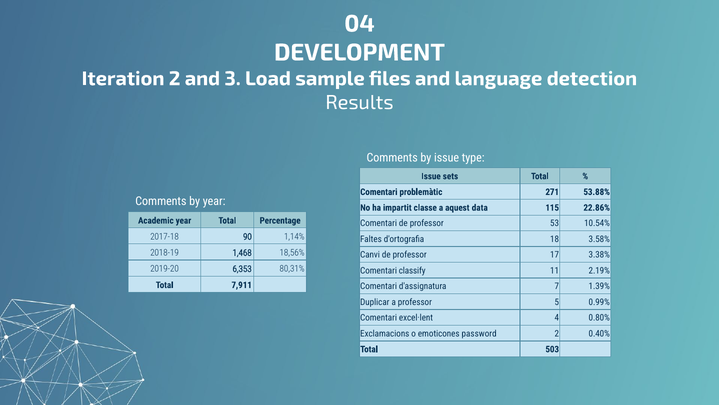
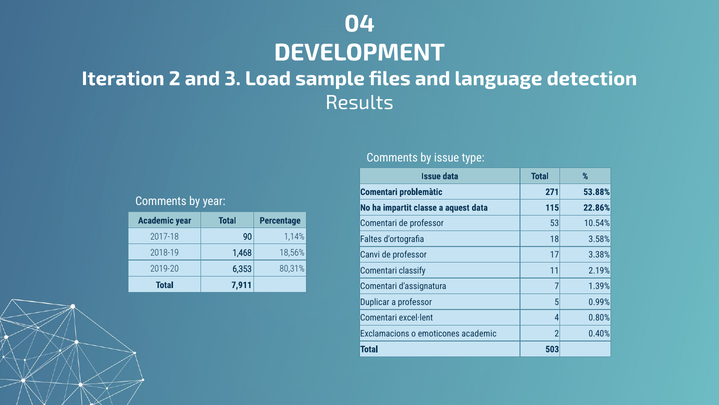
Issue sets: sets -> data (451, 176)
emoticones password: password -> academic (479, 333)
